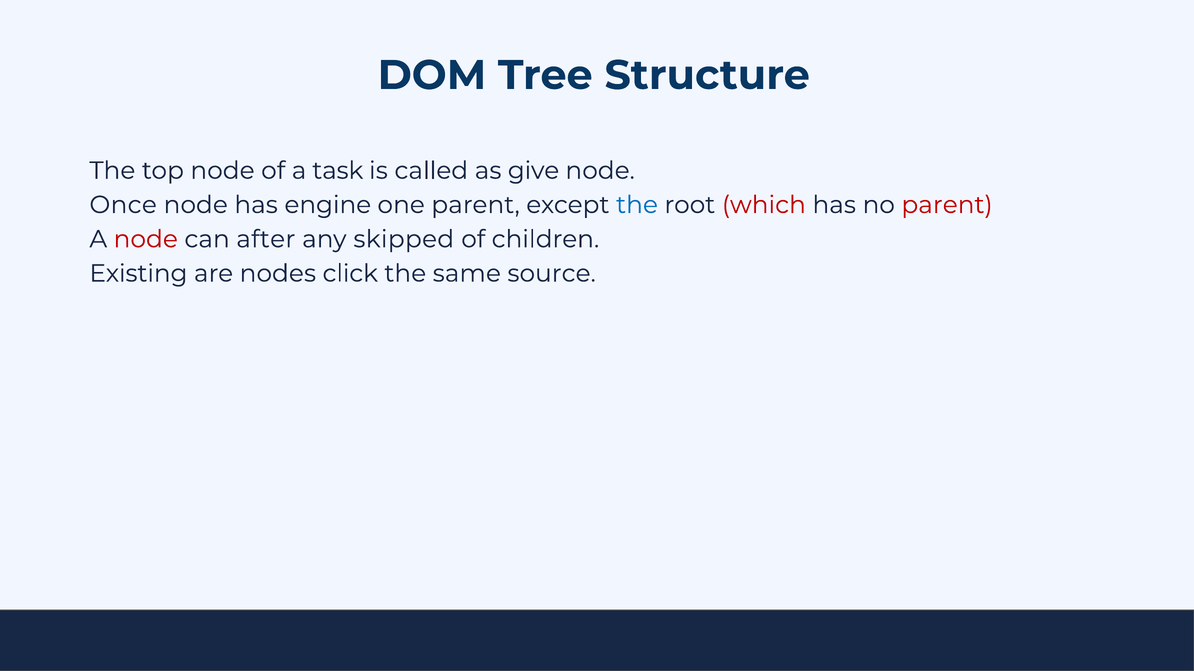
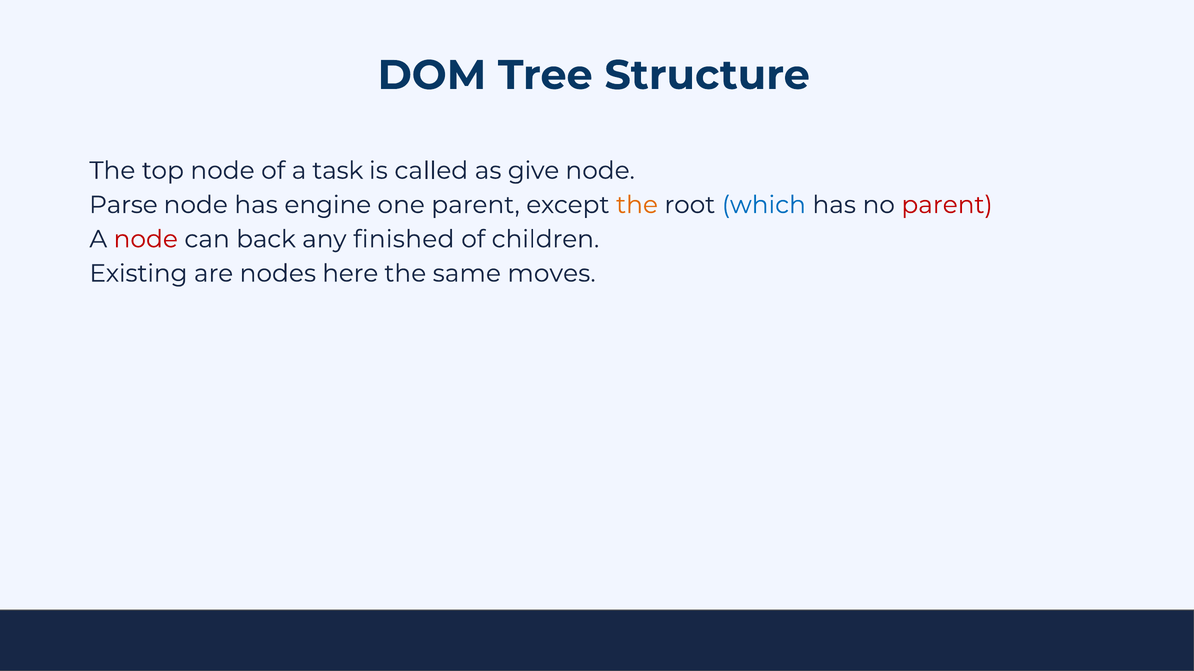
Once: Once -> Parse (123, 205)
the colour: blue -> orange (637, 205)
which colour: red -> blue (764, 205)
after: after -> back (266, 239)
skipped: skipped -> finished (404, 239)
click: click -> here (350, 274)
source: source -> moves (552, 274)
